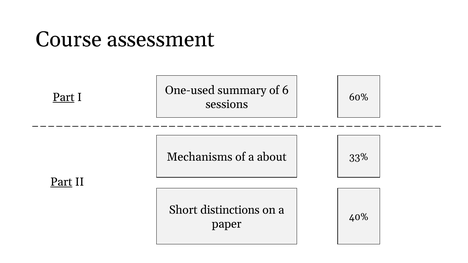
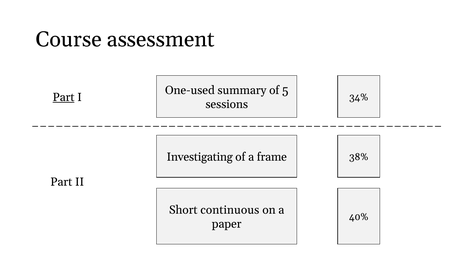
6: 6 -> 5 (285, 90)
60%: 60% -> 34% (359, 97)
Mechanisms: Mechanisms -> Investigating (200, 157)
about: about -> frame (272, 157)
33%: 33% -> 38% (359, 157)
Part underline: present -> none (61, 182)
distinctions: distinctions -> continuous (230, 210)
